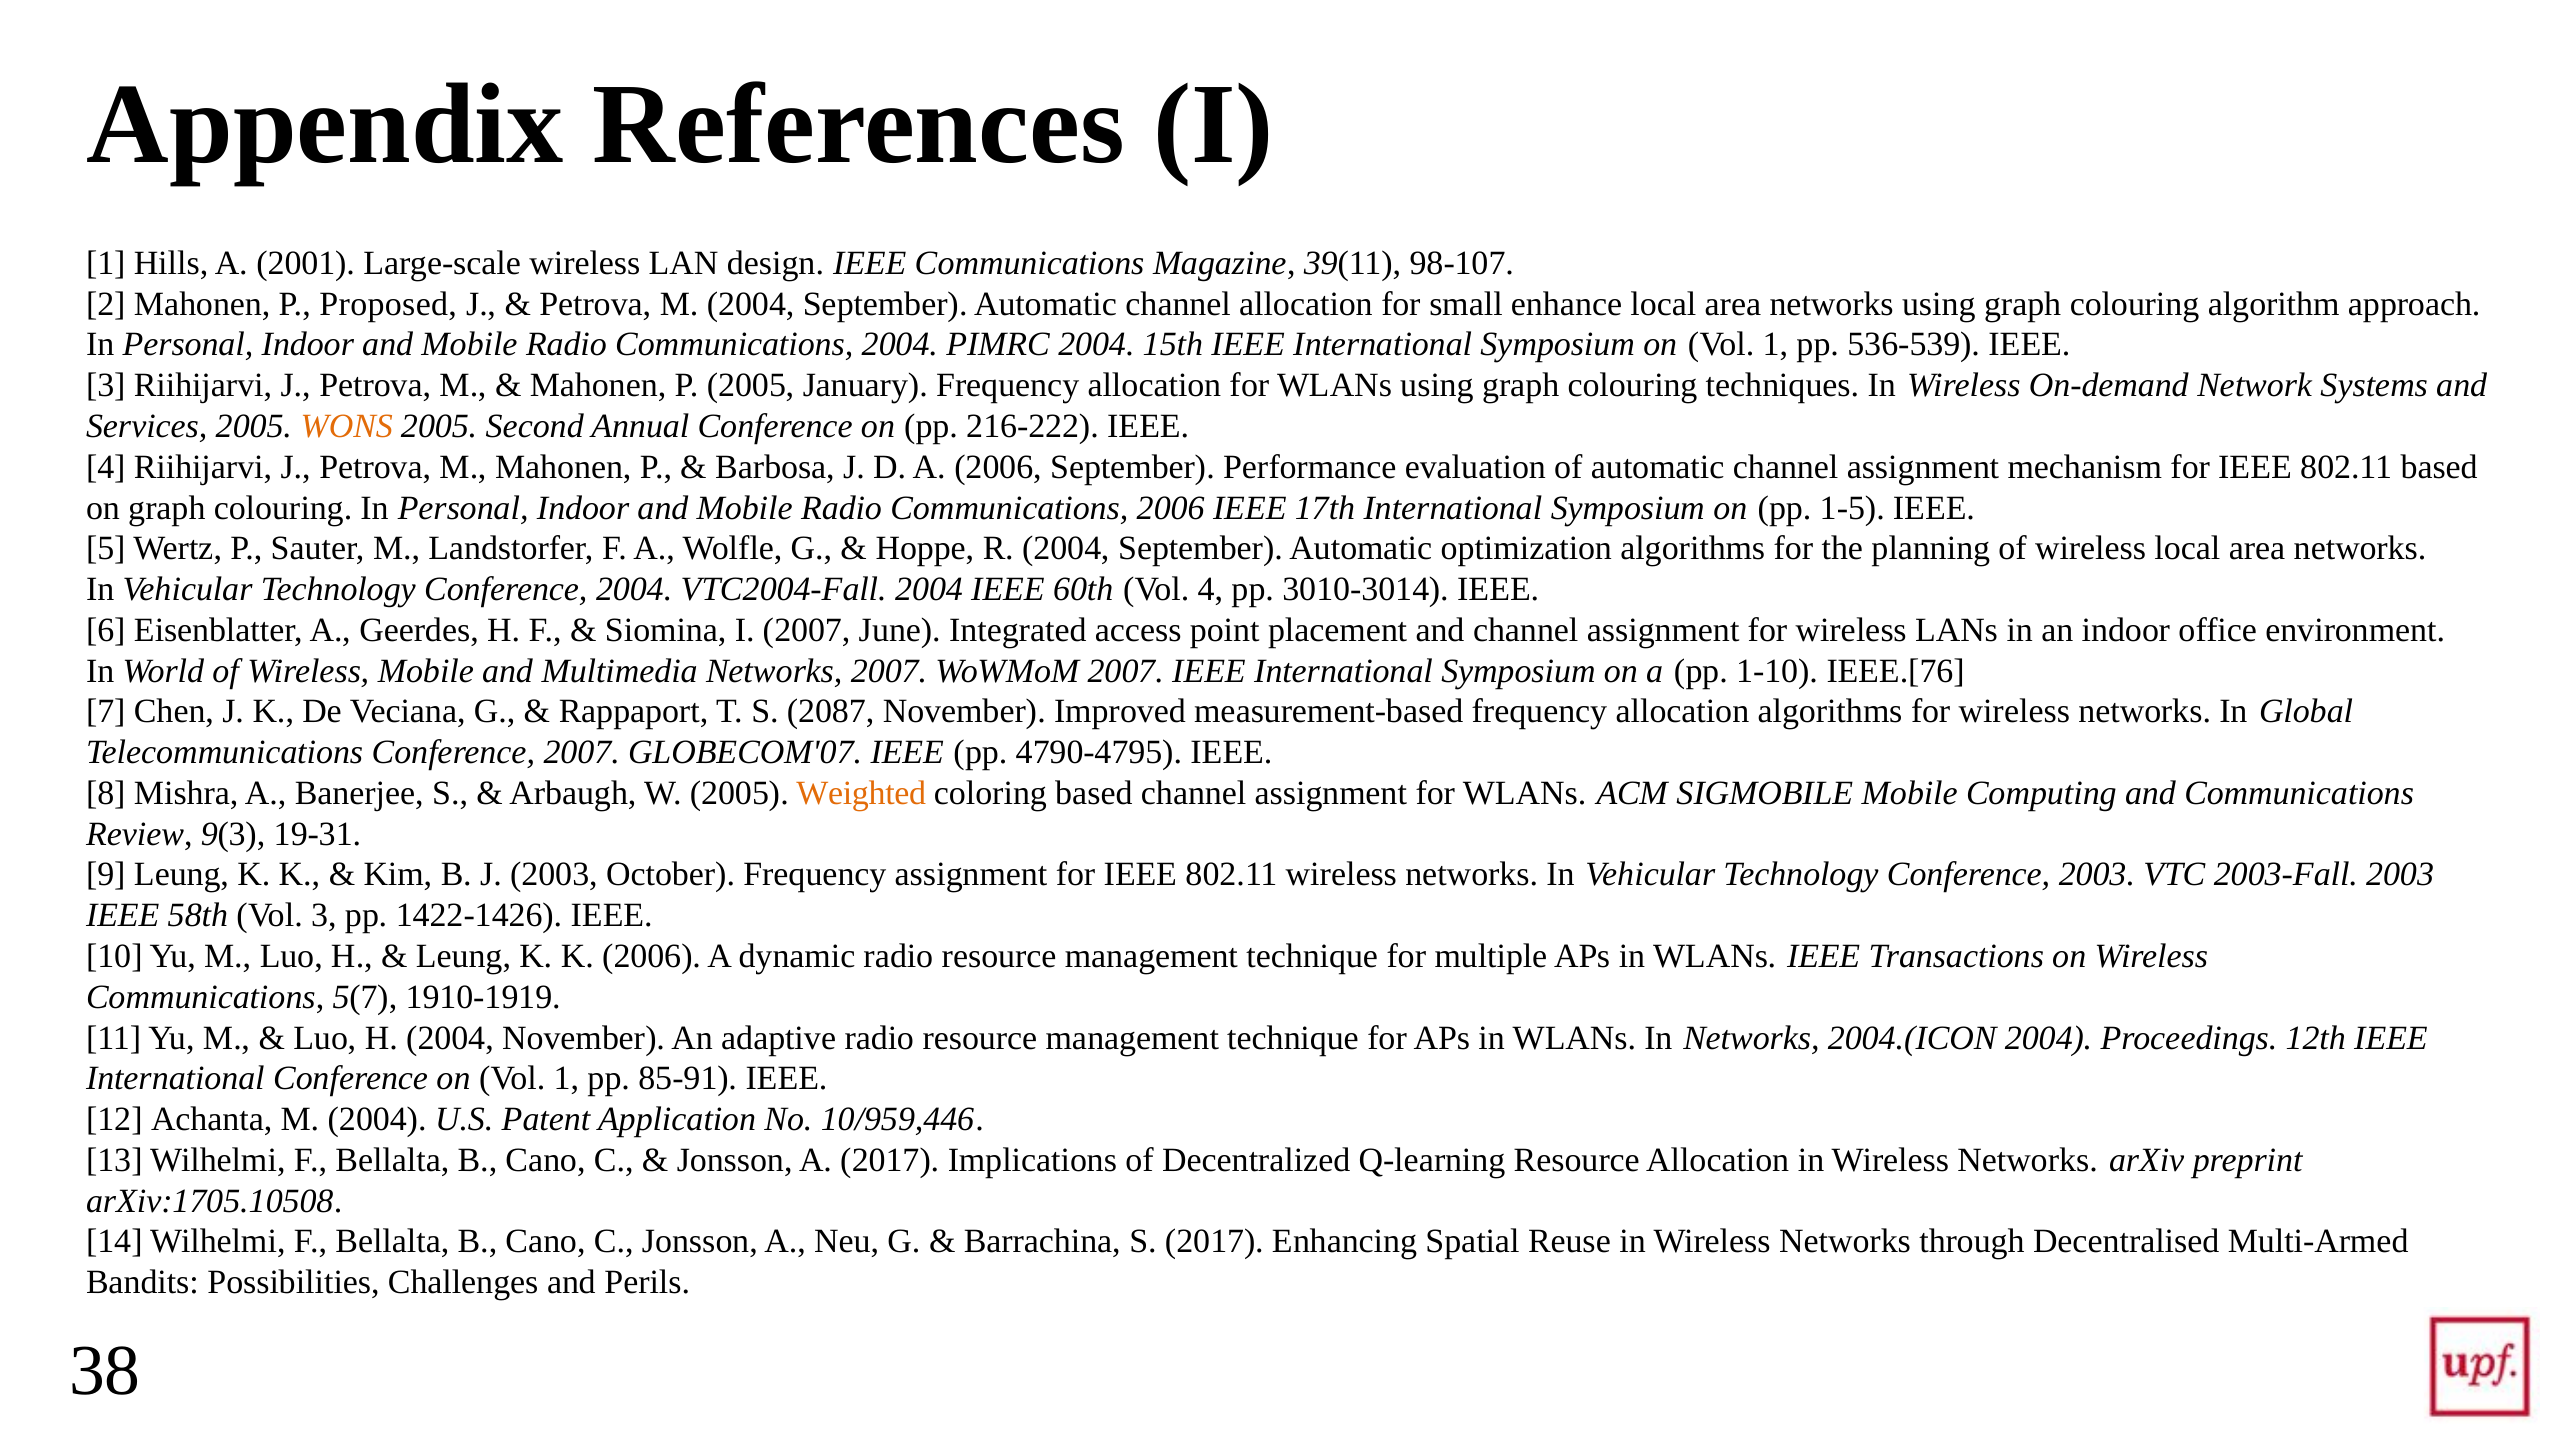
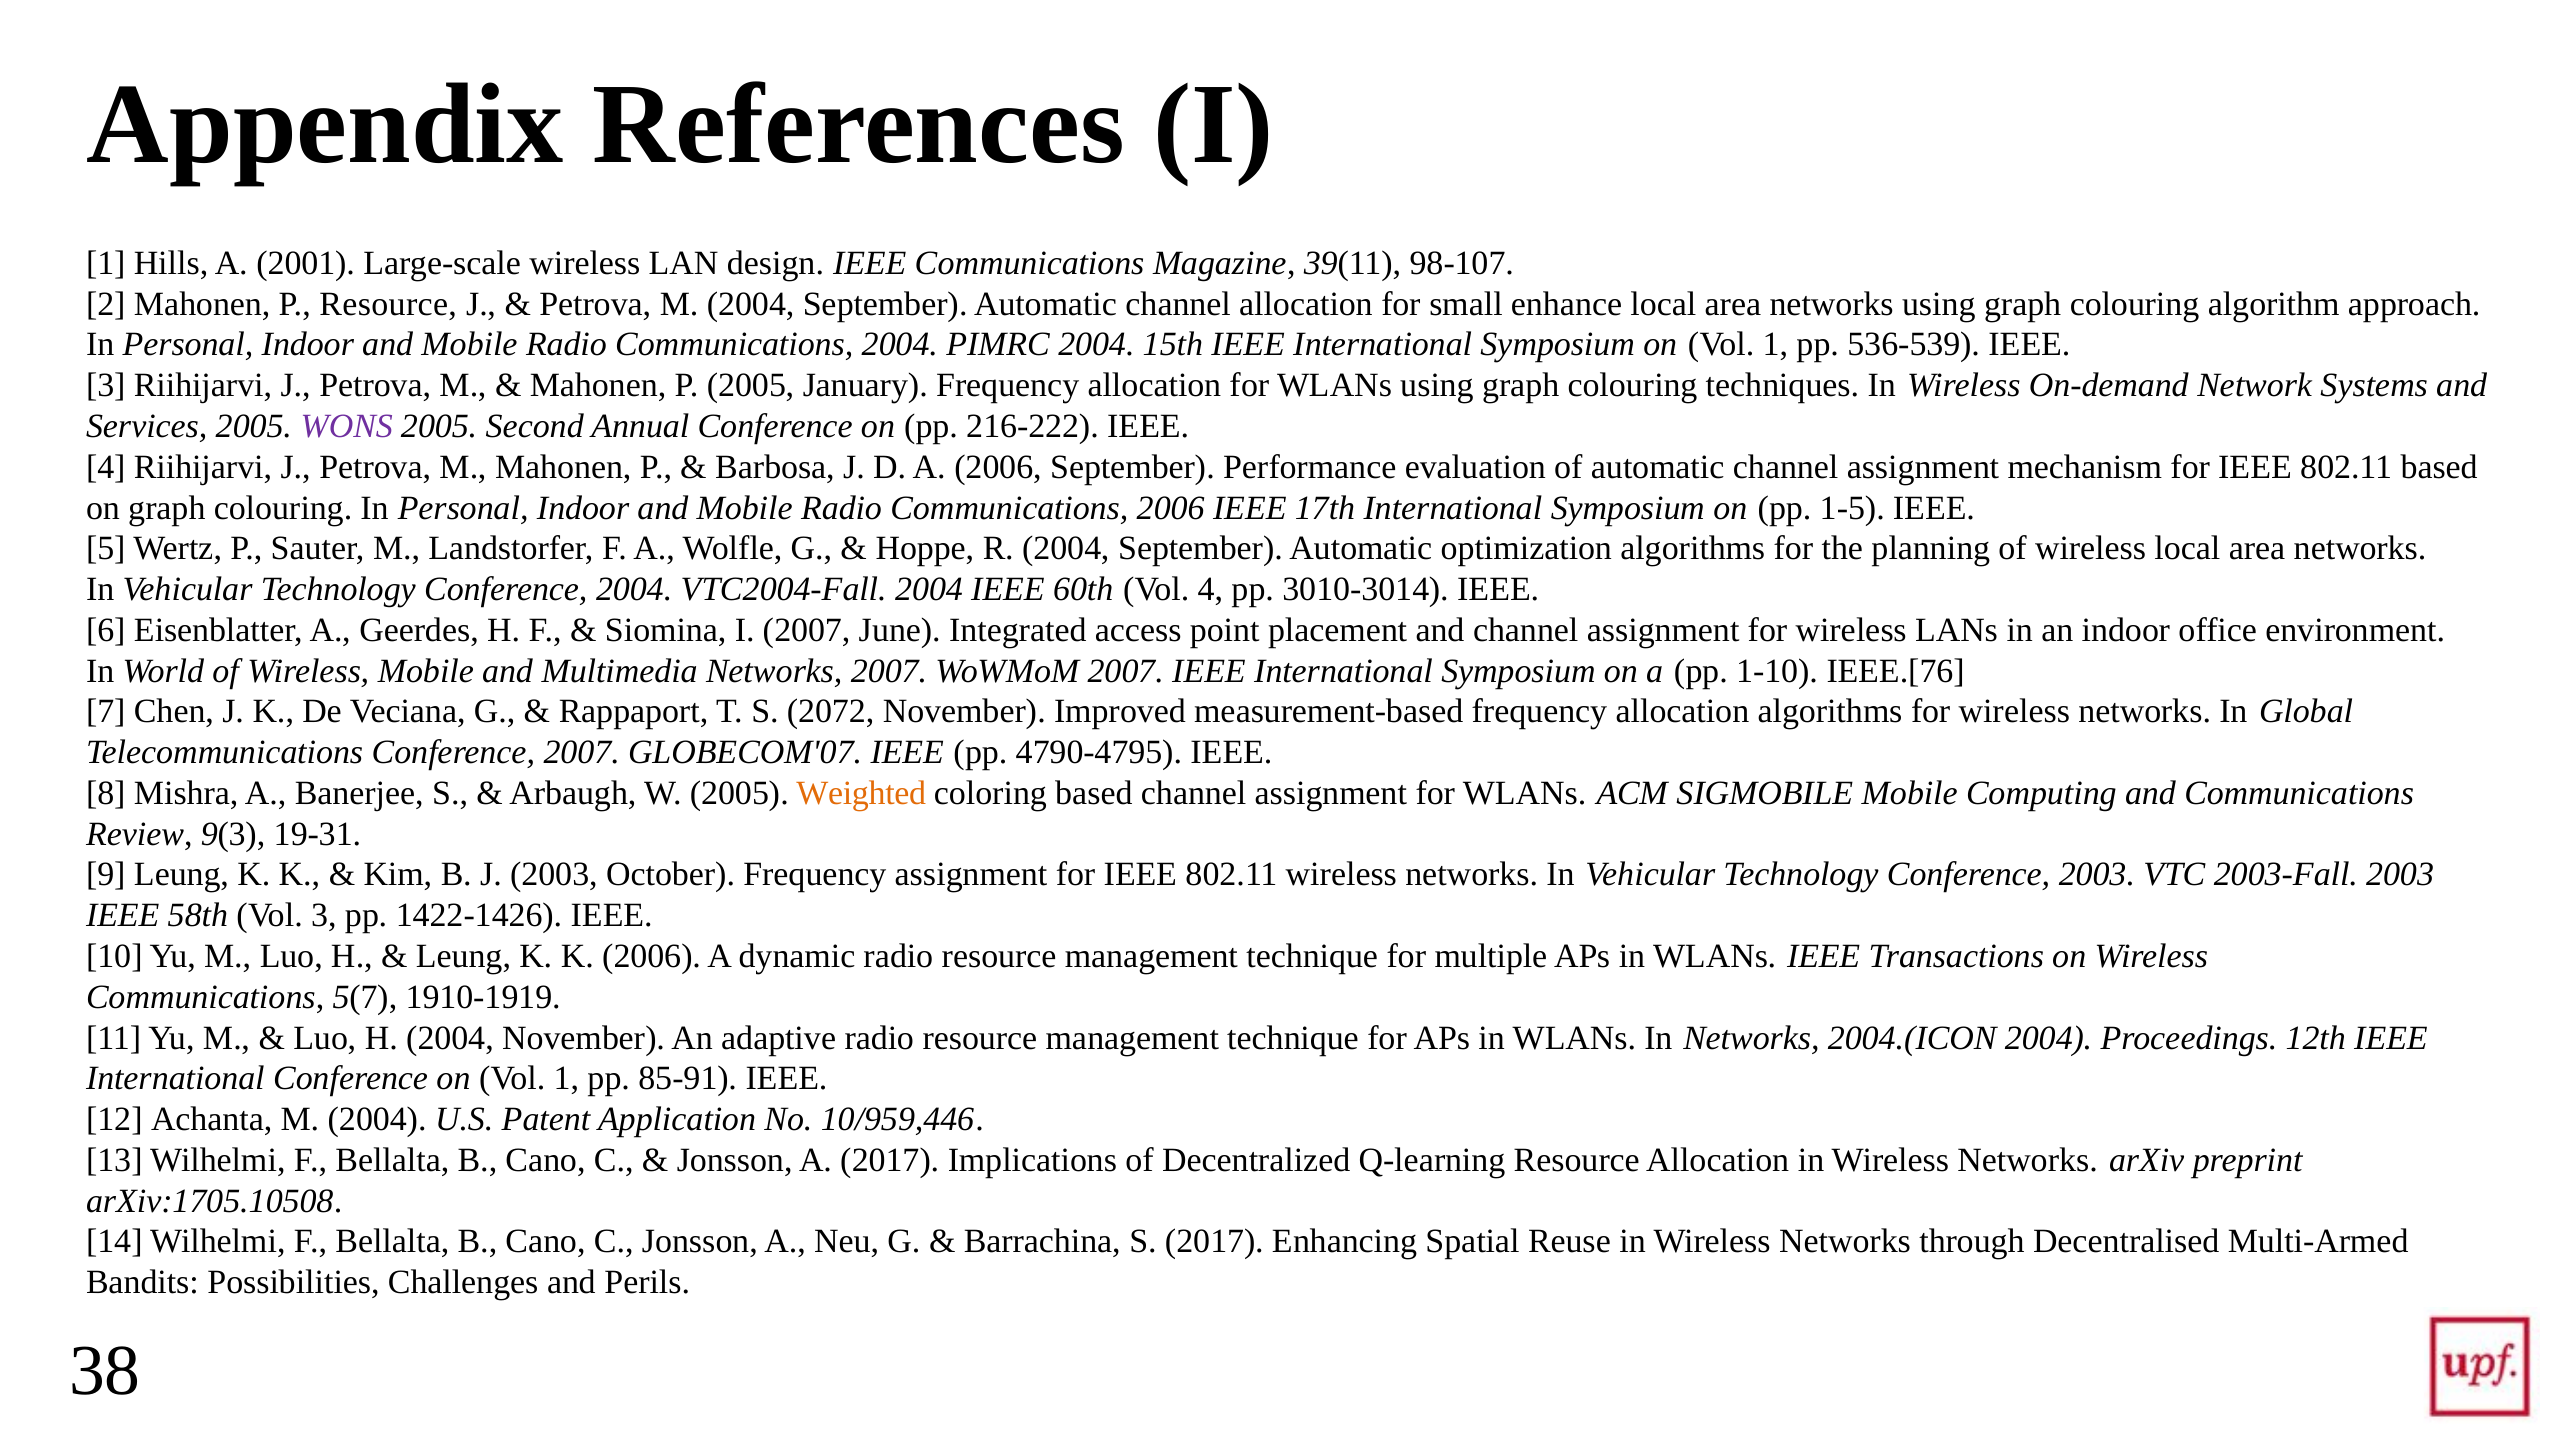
P Proposed: Proposed -> Resource (388, 304)
WONS colour: orange -> purple (347, 426)
2087: 2087 -> 2072 (831, 712)
